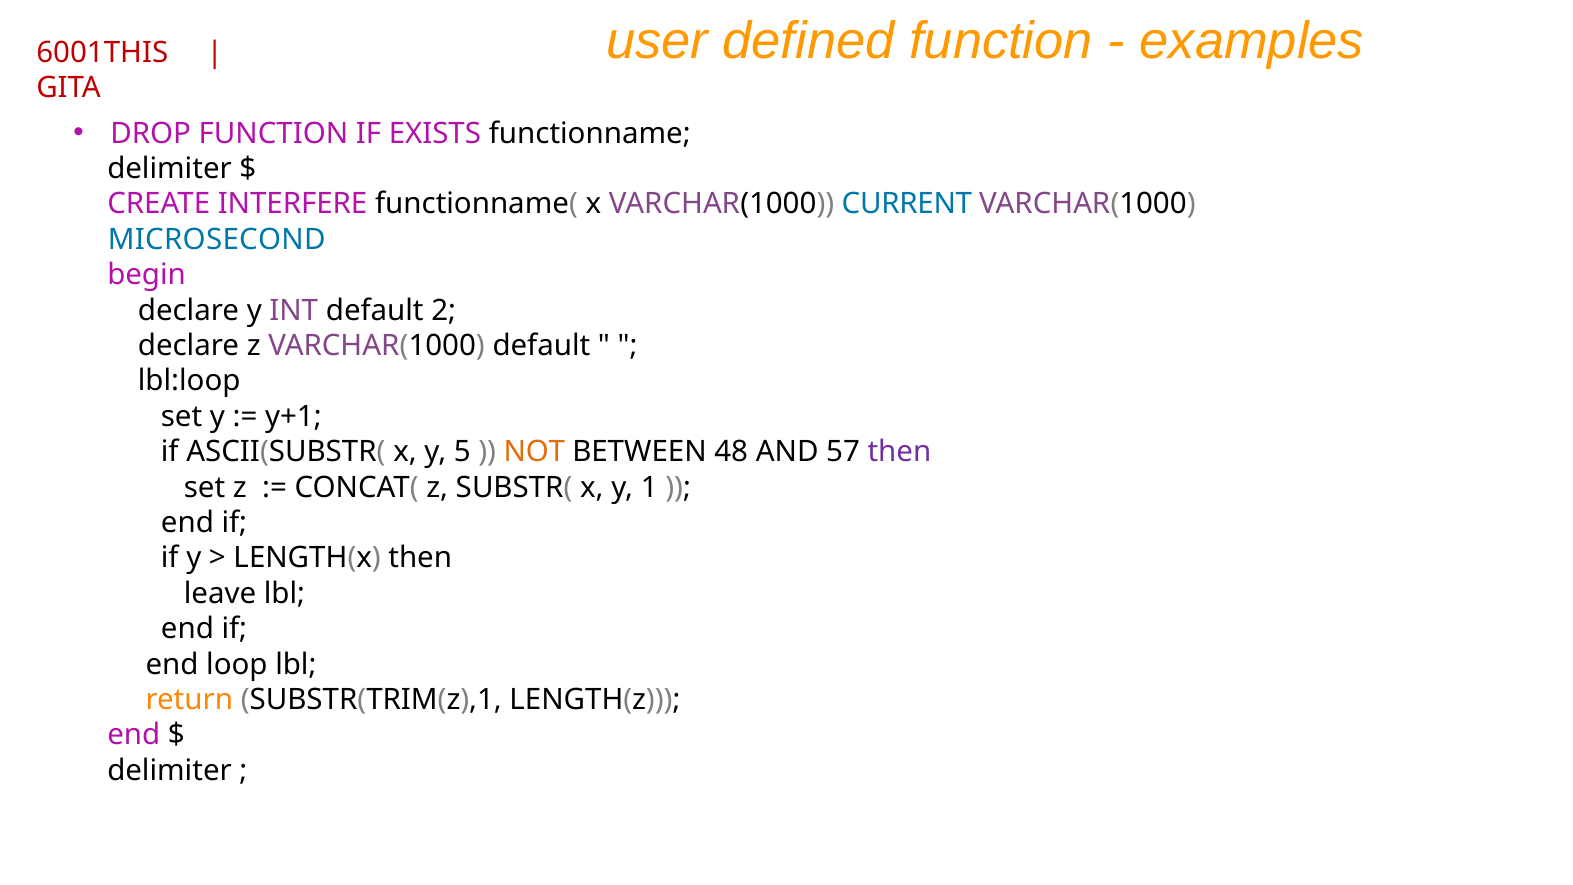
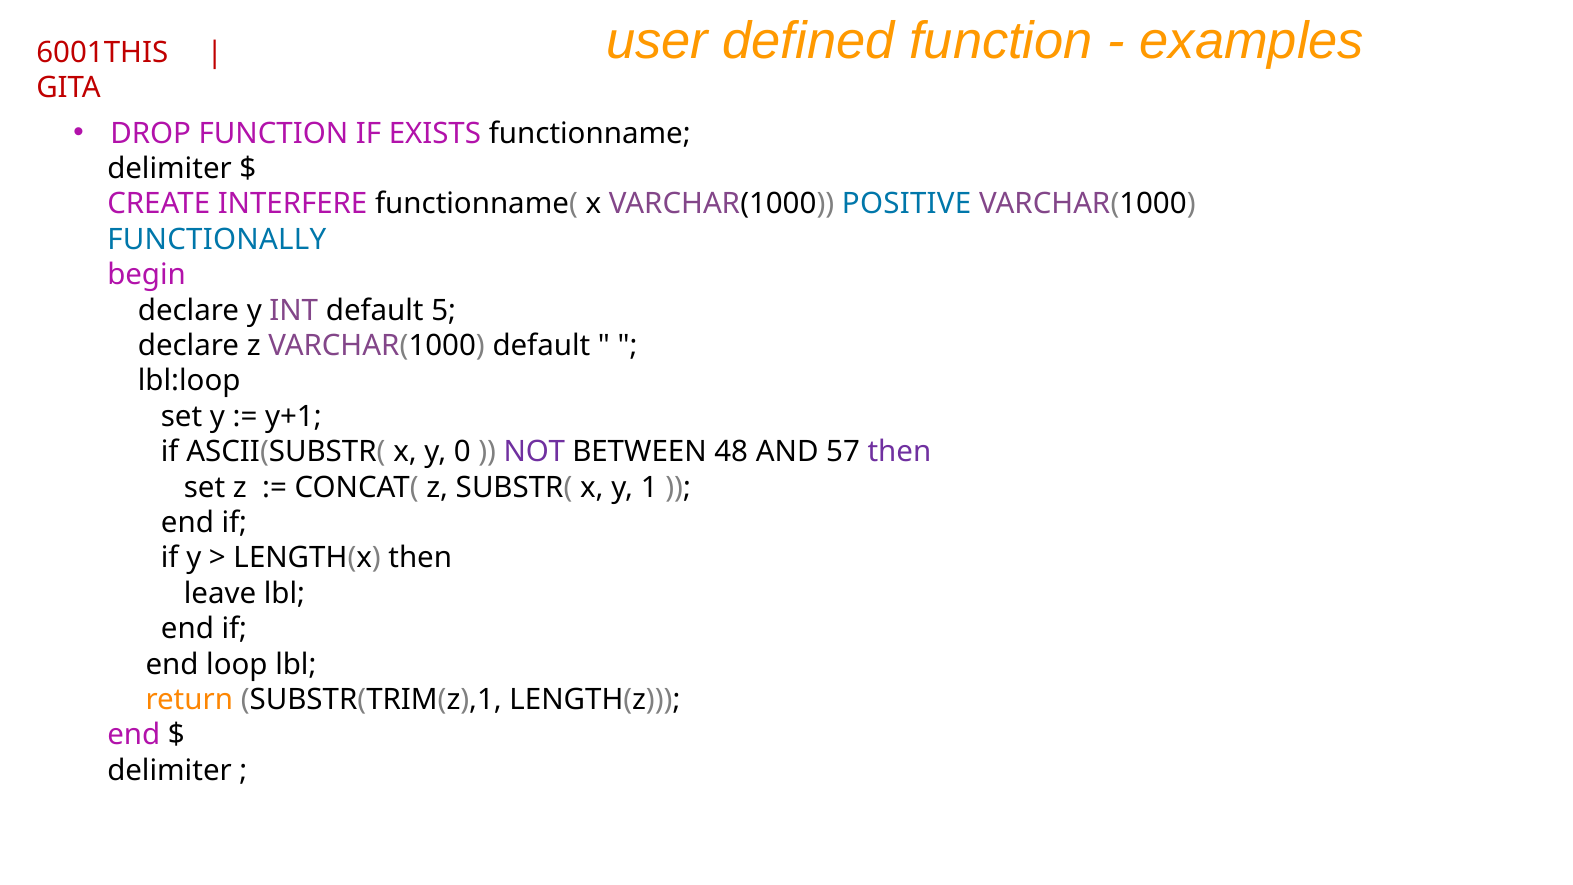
CURRENT: CURRENT -> POSITIVE (907, 204)
MICROSECOND: MICROSECOND -> FUNCTIONALLY (217, 239)
2: 2 -> 5 (444, 310)
5: 5 -> 0 (462, 452)
NOT colour: orange -> purple (534, 452)
